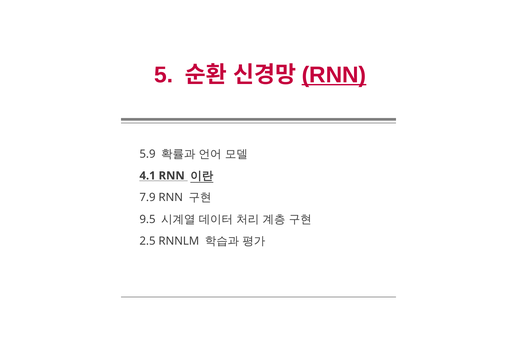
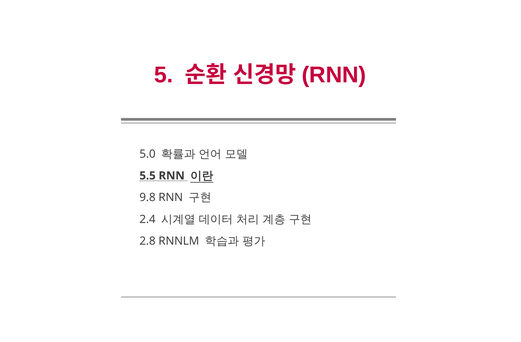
RNN underline: present -> none (334, 75)
5.9: 5.9 -> 5.0 (147, 154)
4.1: 4.1 -> 5.5 (148, 176)
7.9: 7.9 -> 9.8 (147, 198)
9.5: 9.5 -> 2.4 (147, 219)
2.5: 2.5 -> 2.8 (147, 241)
